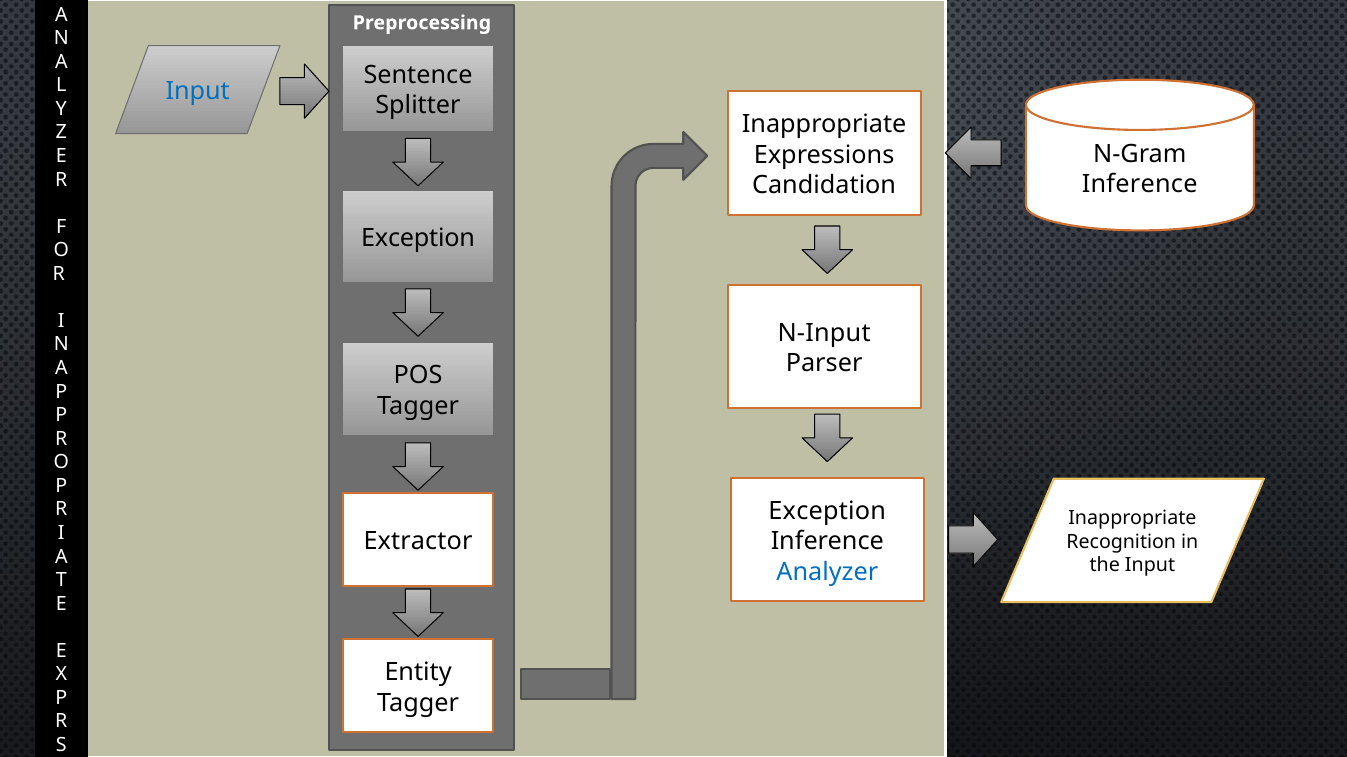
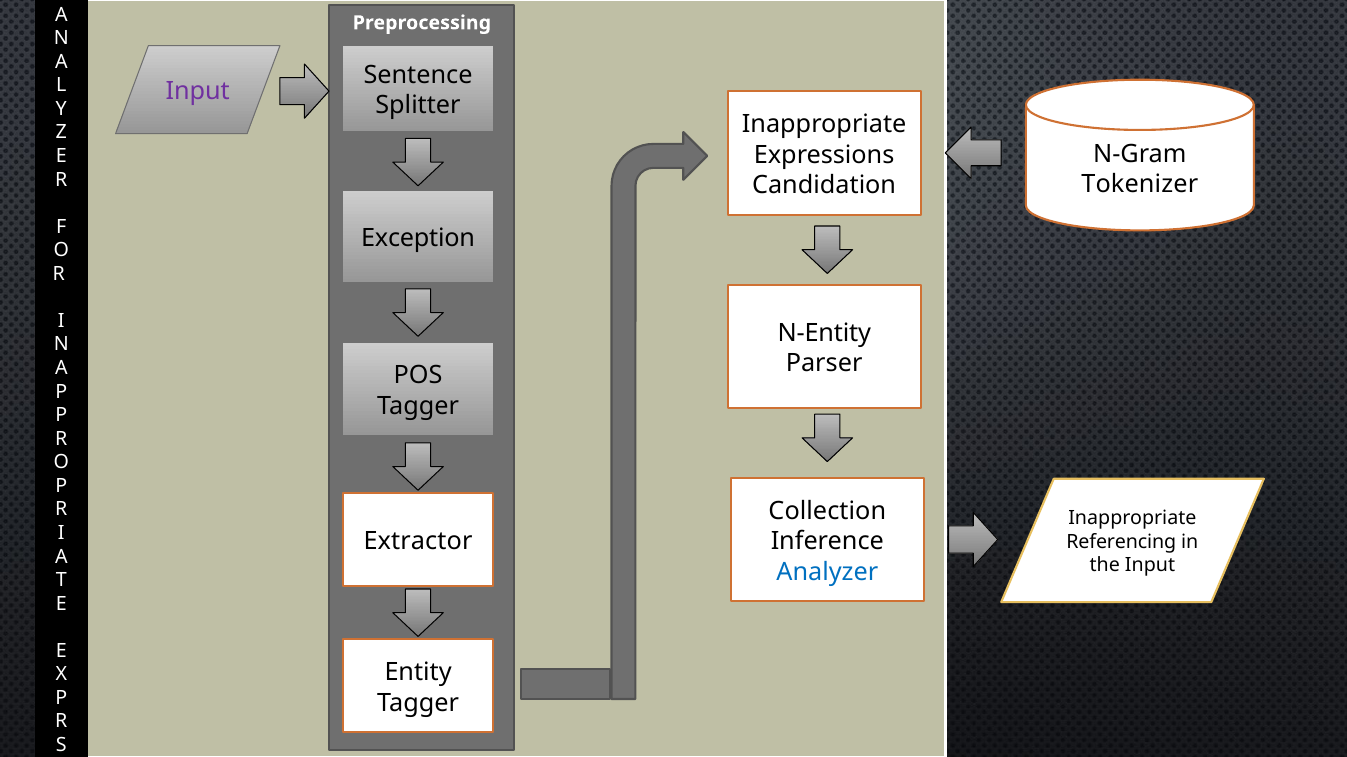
Input colour: blue -> purple (198, 91)
Inference: Inference -> Tokenizer (1140, 185)
N-Input: N-Input -> N-Entity (824, 333)
Exception: Exception -> Collection (827, 512)
Recognition: Recognition -> Referencing (1121, 542)
